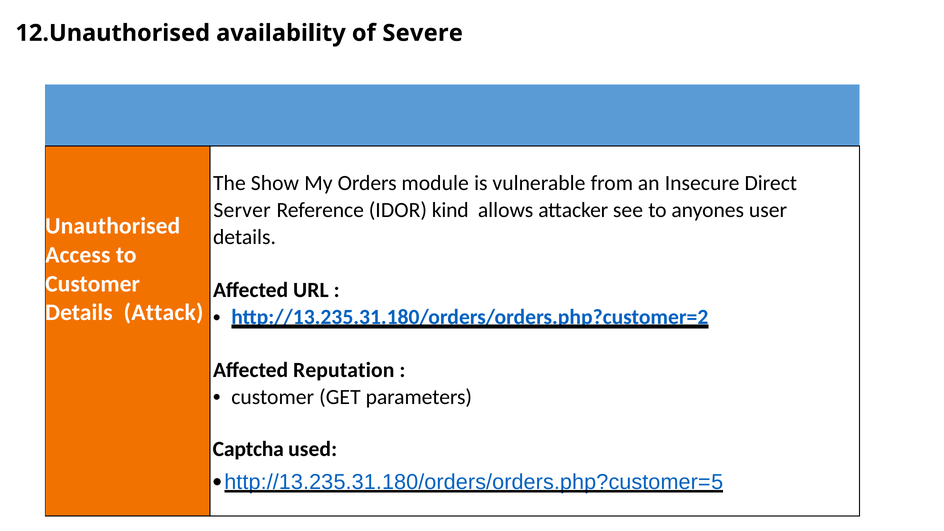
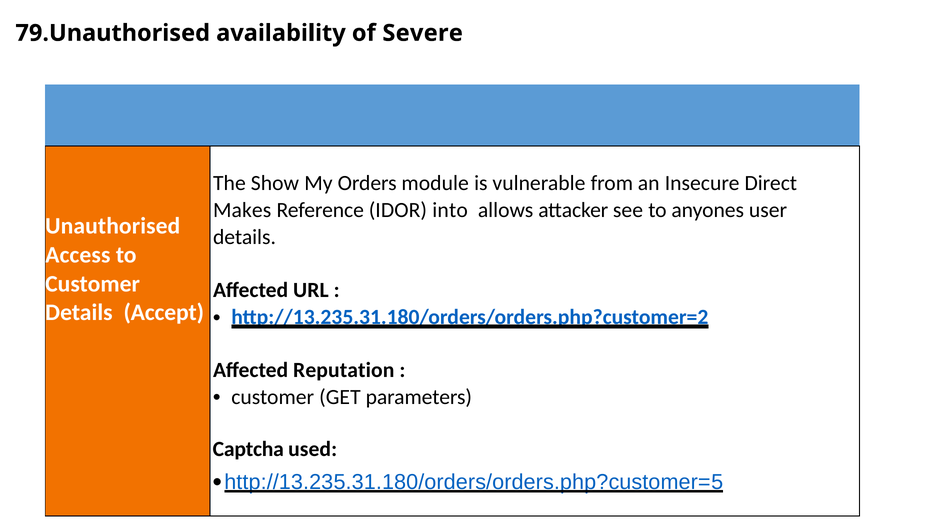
12.Unauthorised: 12.Unauthorised -> 79.Unauthorised (113, 33)
Server: Server -> Makes (242, 210)
kind: kind -> into (450, 210)
Attack: Attack -> Accept (164, 313)
